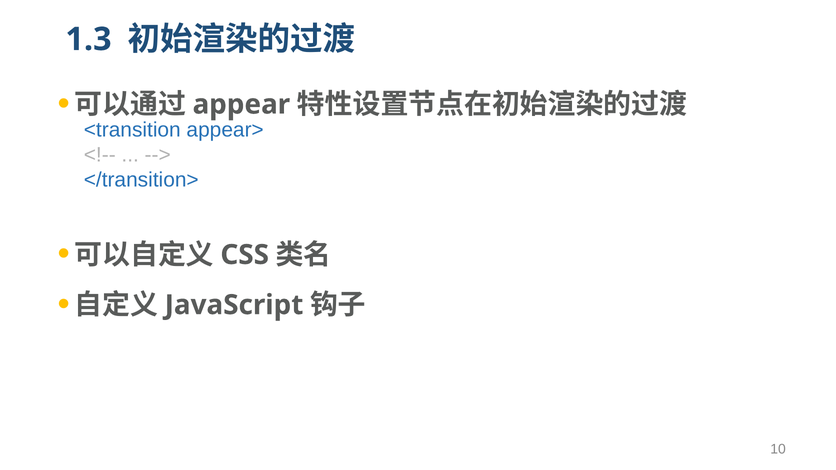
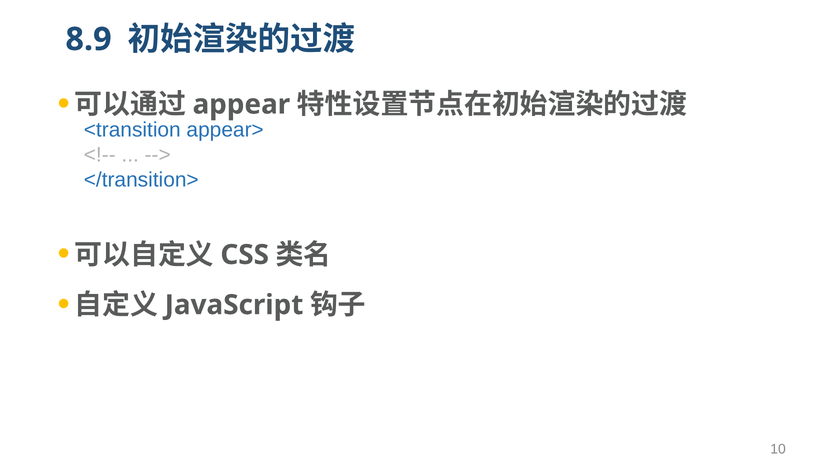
1.3: 1.3 -> 8.9 (89, 39)
